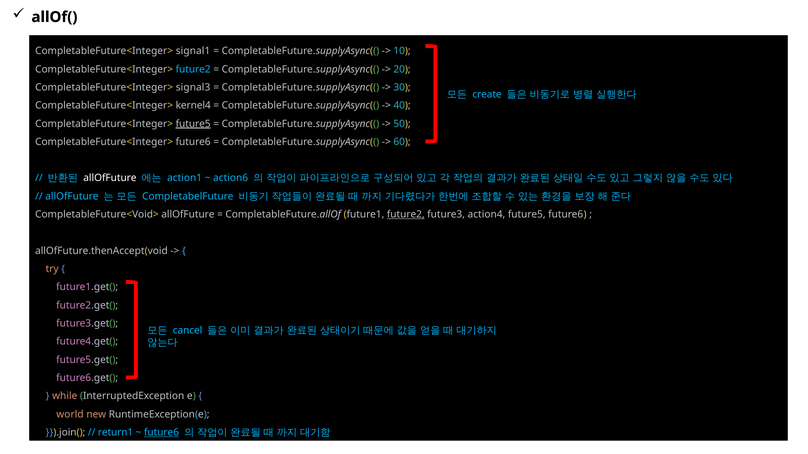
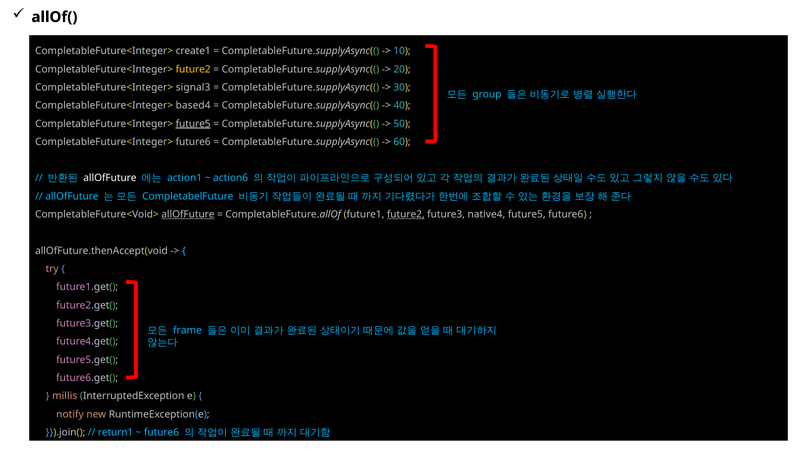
signal1: signal1 -> create1 (193, 51)
future2 colour: light blue -> yellow (193, 69)
create: create -> group (487, 94)
kernel4: kernel4 -> based4 (193, 106)
allOfFuture underline: none -> present (188, 215)
action4: action4 -> native4 (486, 215)
cancel: cancel -> frame (187, 331)
while: while -> millis (65, 397)
world: world -> notify (70, 415)
future6 underline: present -> none (162, 433)
